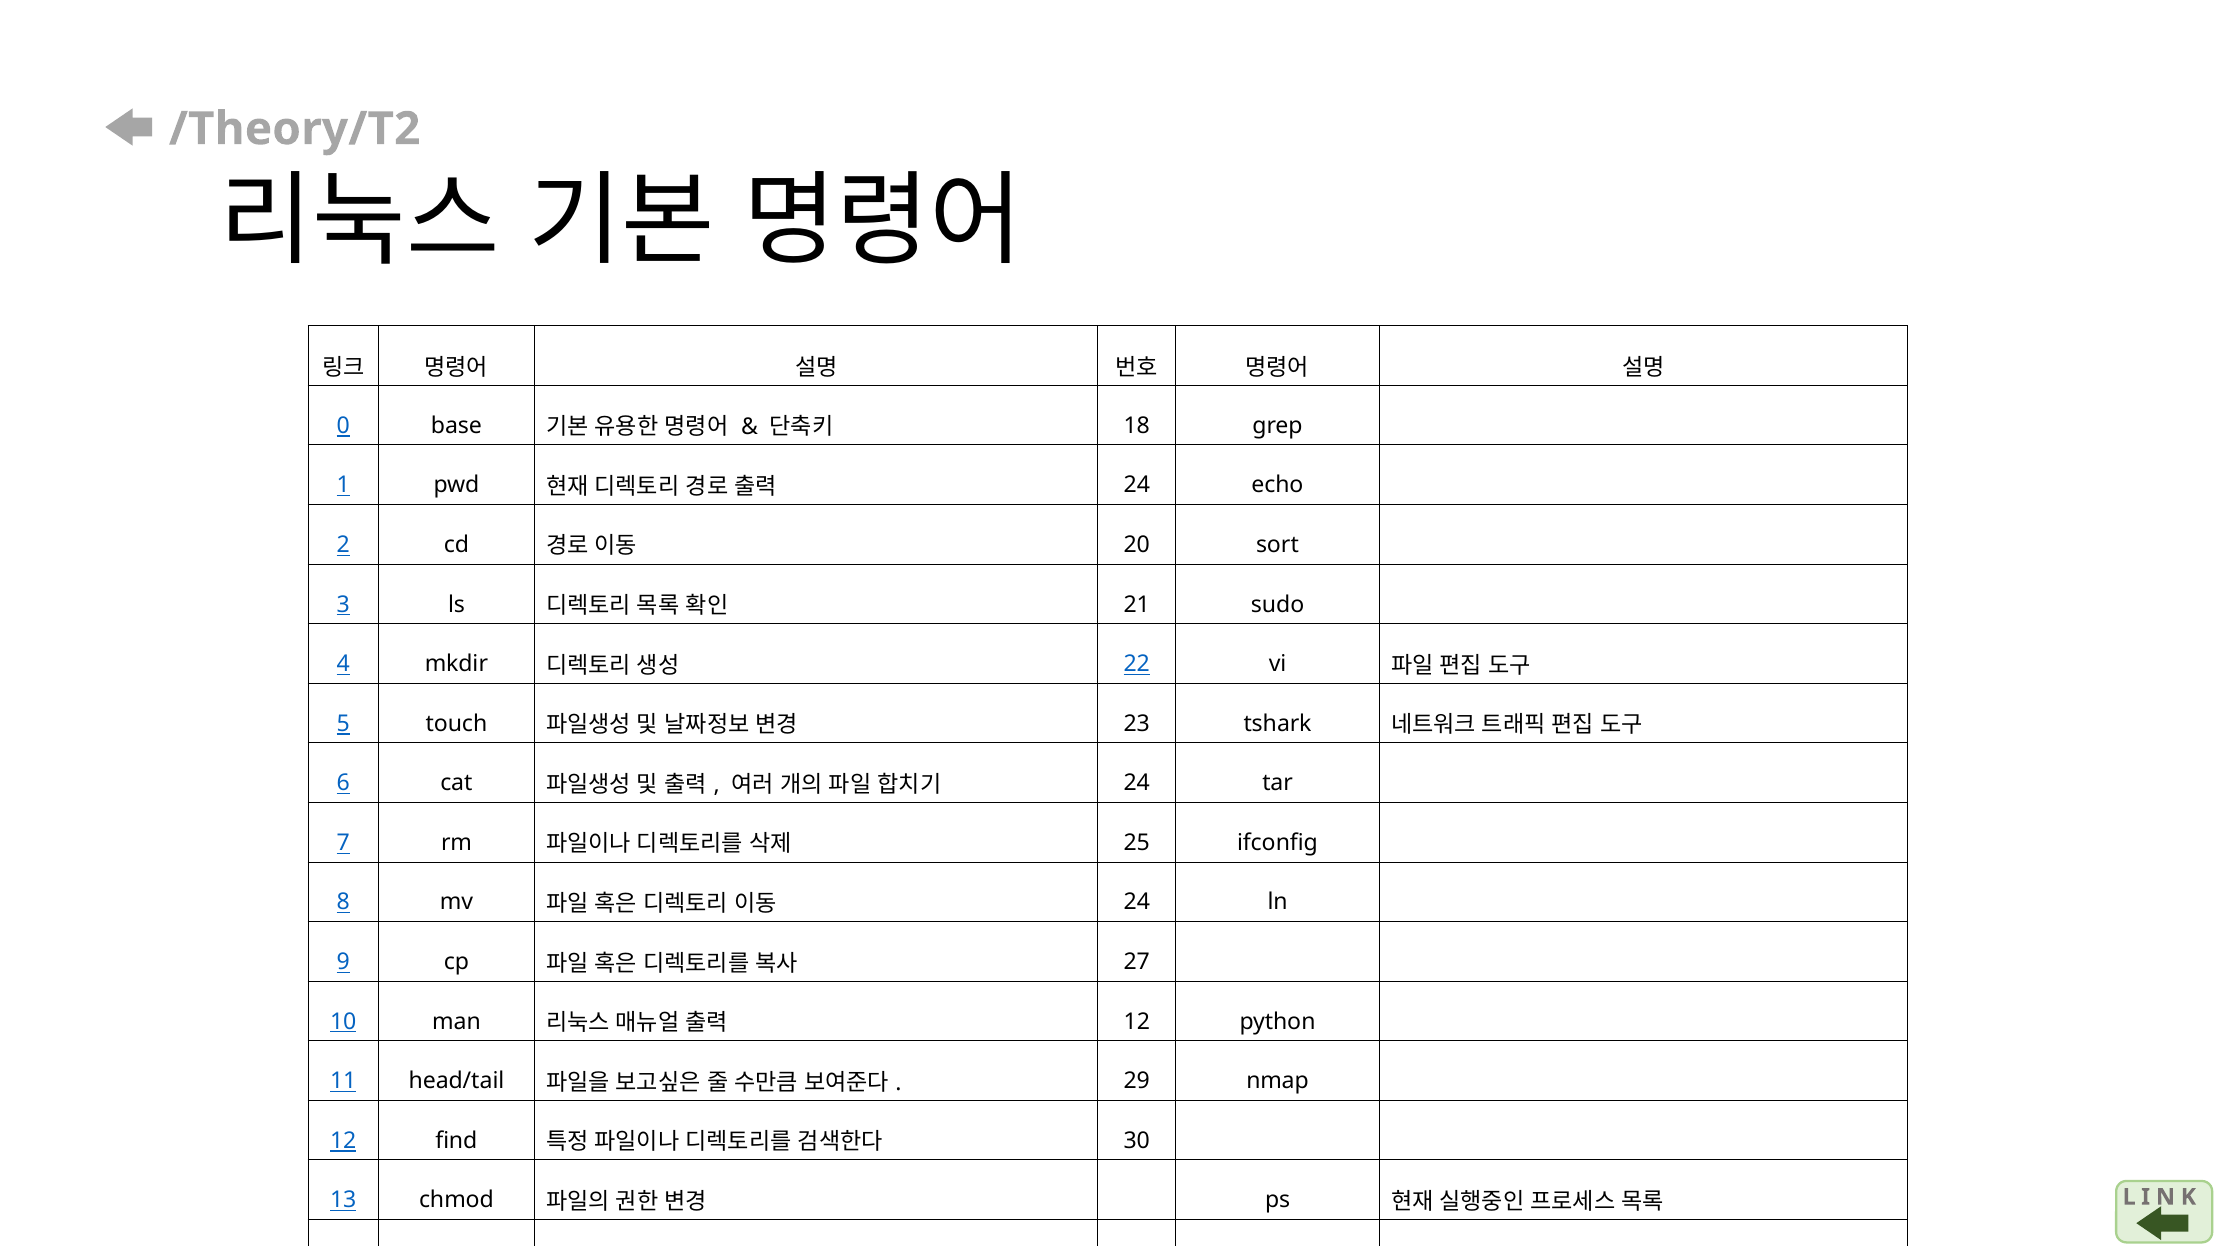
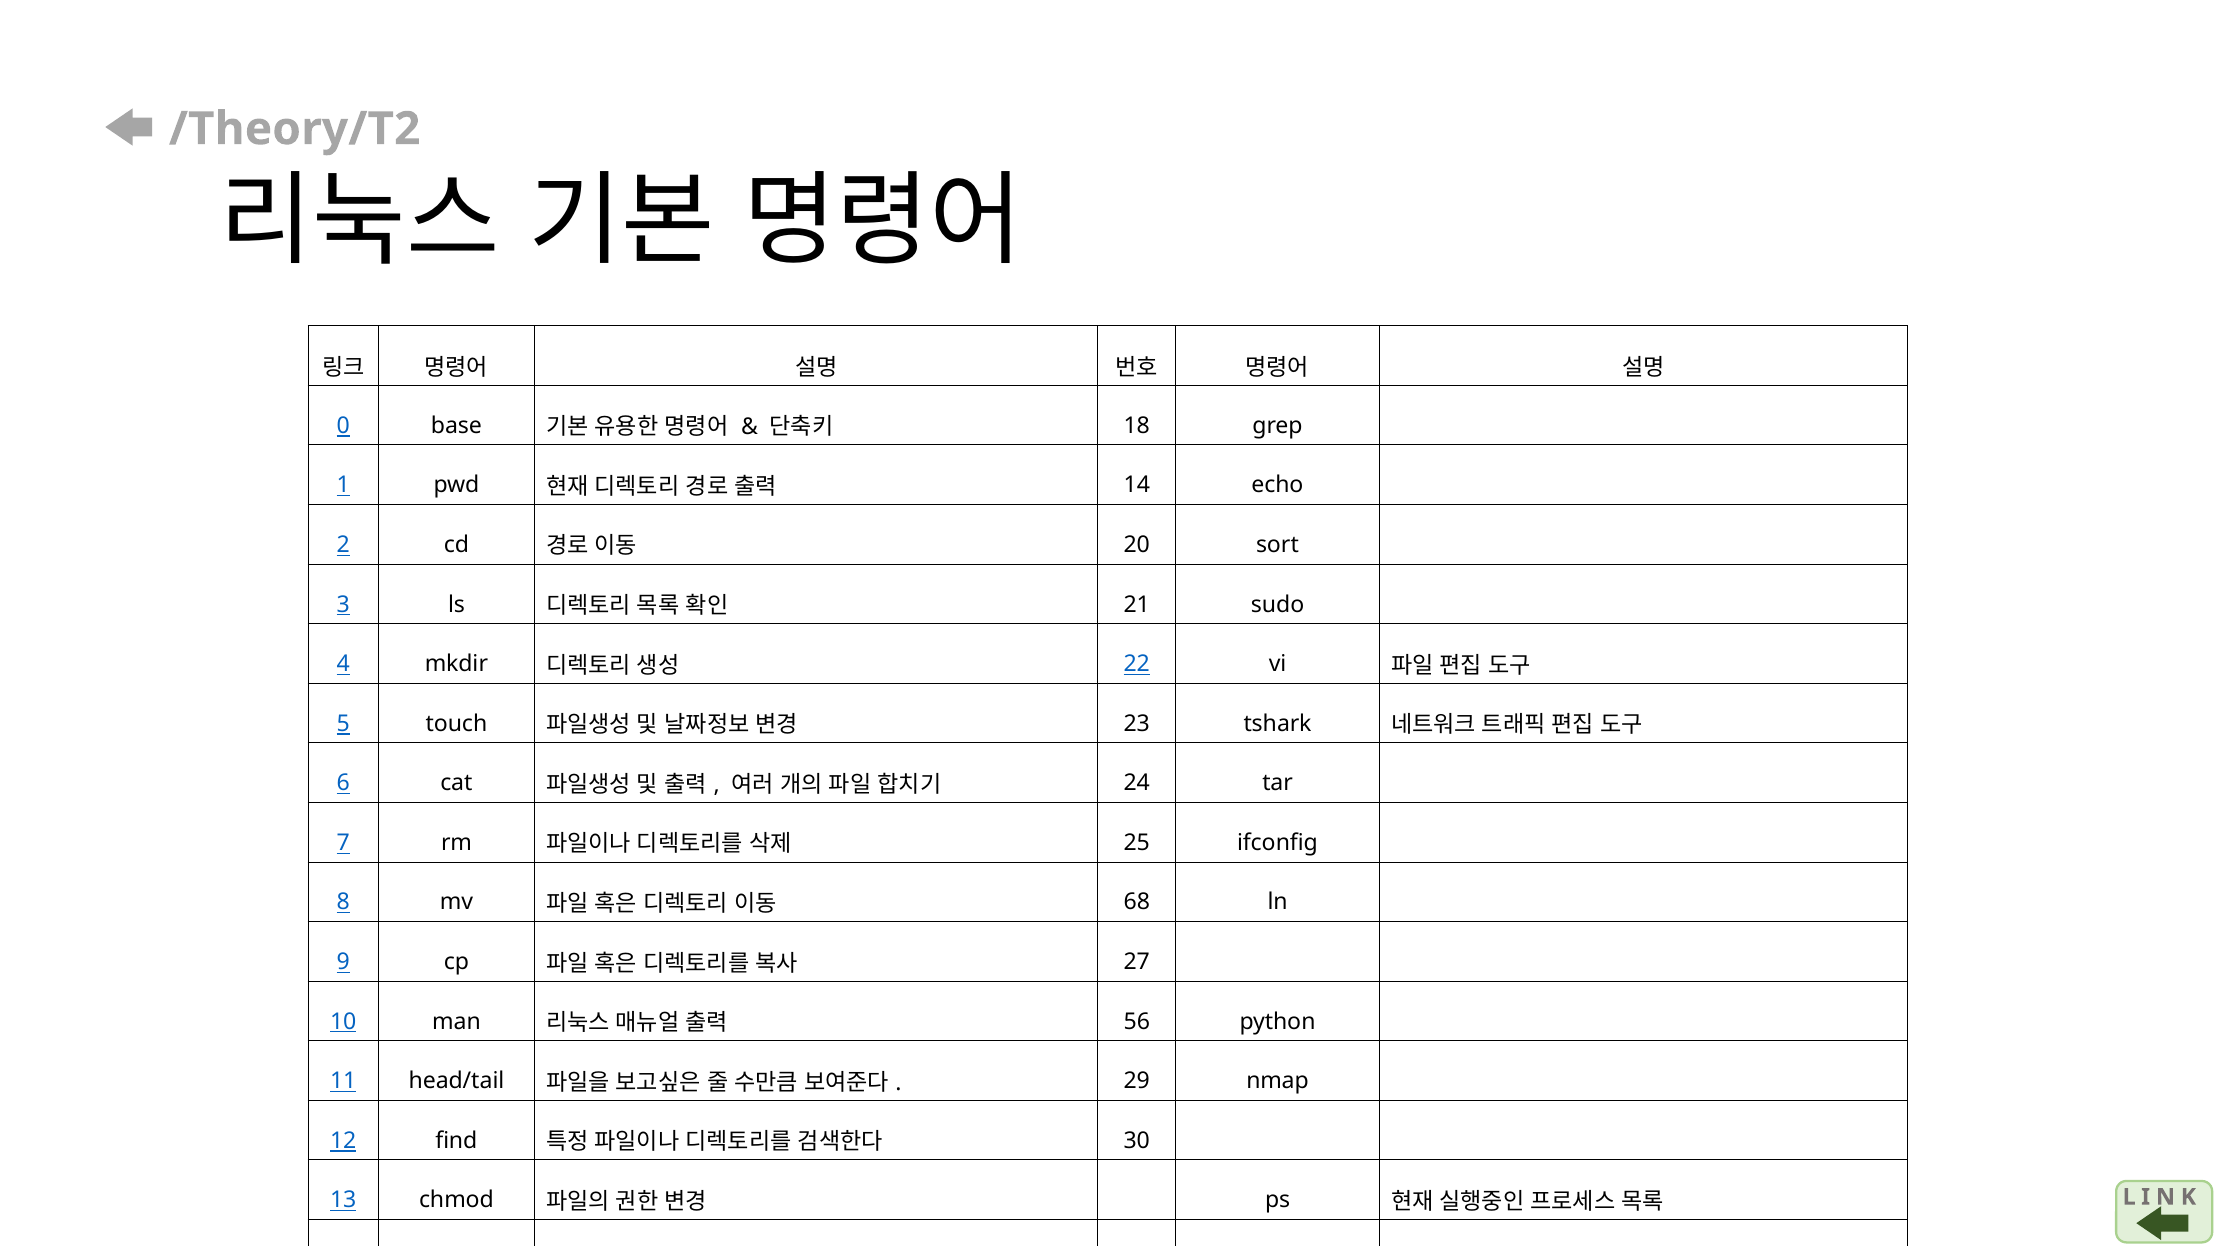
24: 24 -> 14 (1137, 485)
24: 24 -> 68 (1137, 902)
12: 12 -> 56 (1137, 1021)
